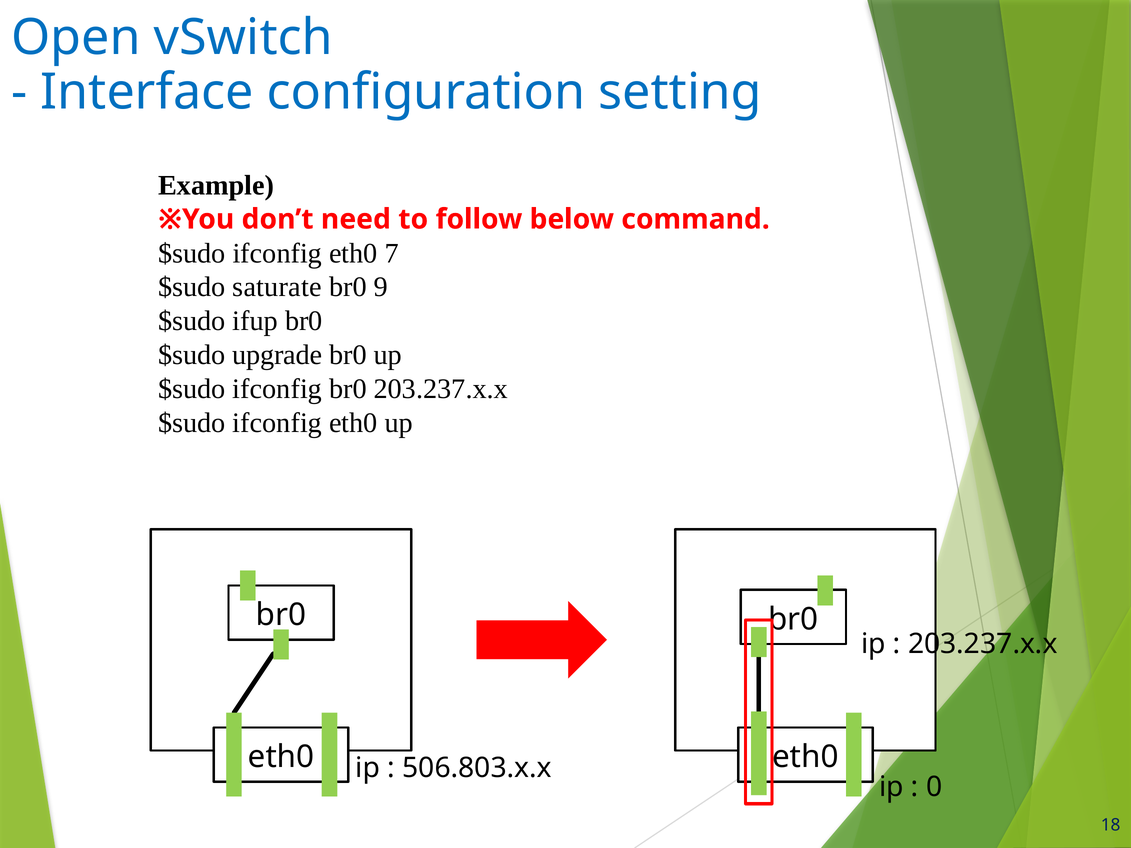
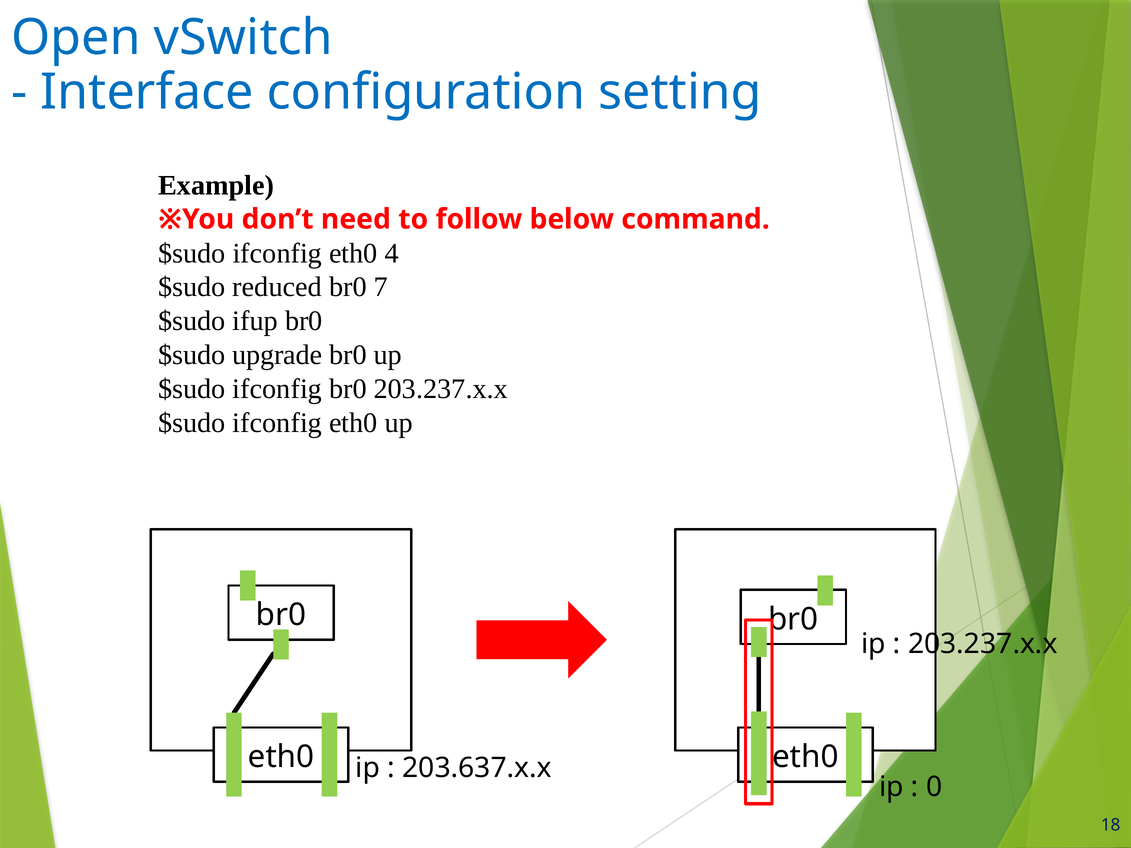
7: 7 -> 4 (392, 253)
saturate: saturate -> reduced (277, 287)
9: 9 -> 7 (381, 287)
506.803.x.x: 506.803.x.x -> 203.637.x.x (477, 768)
